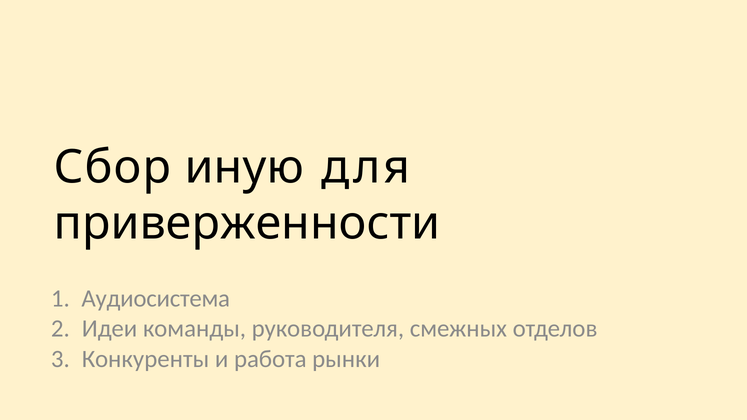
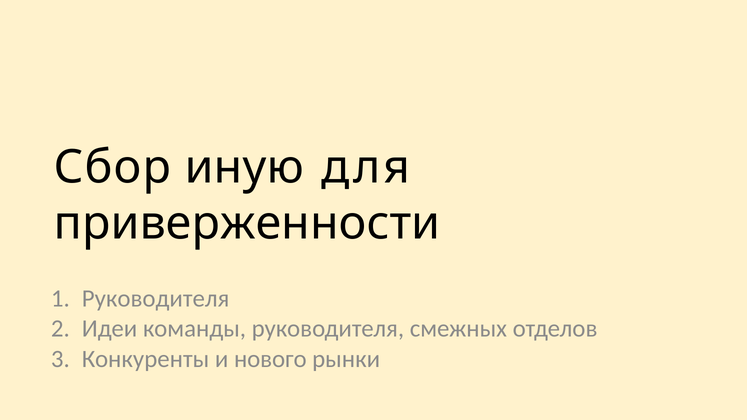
Аудиосистема: Аудиосистема -> Руководителя (156, 298)
работа: работа -> нового (270, 359)
